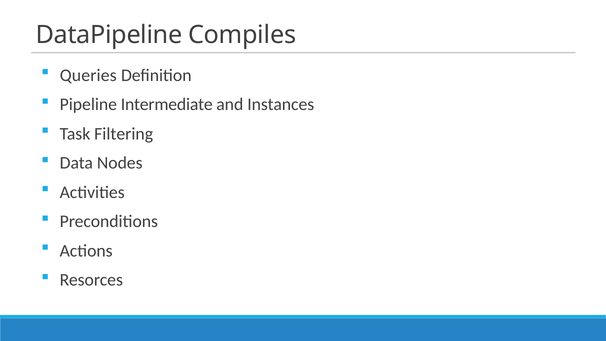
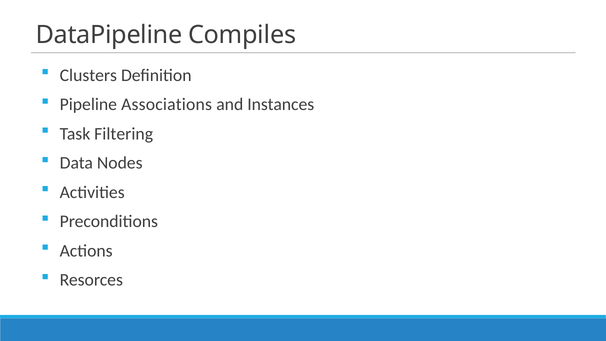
Queries: Queries -> Clusters (88, 75)
Intermediate: Intermediate -> Associations (167, 104)
